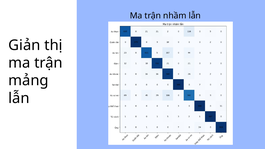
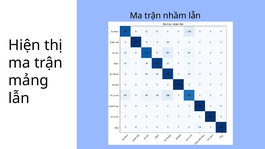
Giản: Giản -> Hiện (24, 45)
